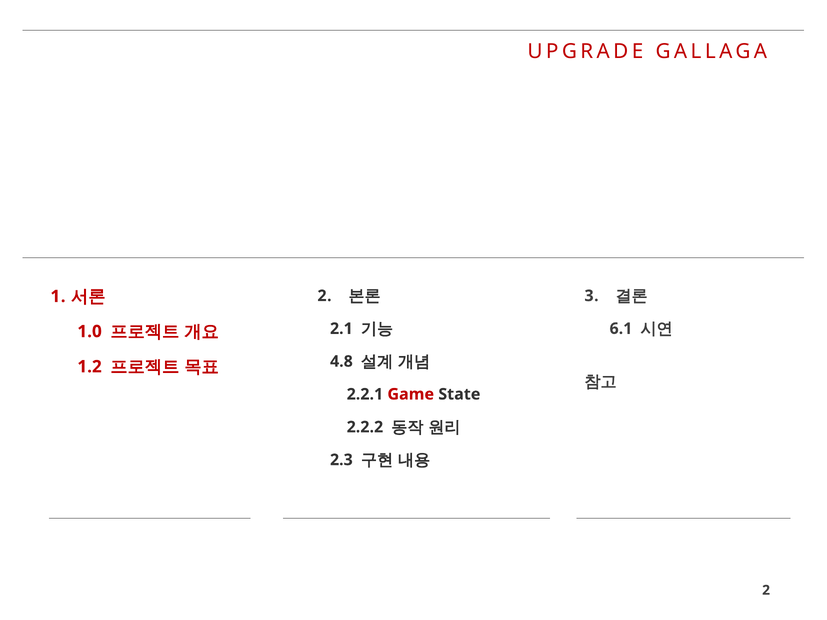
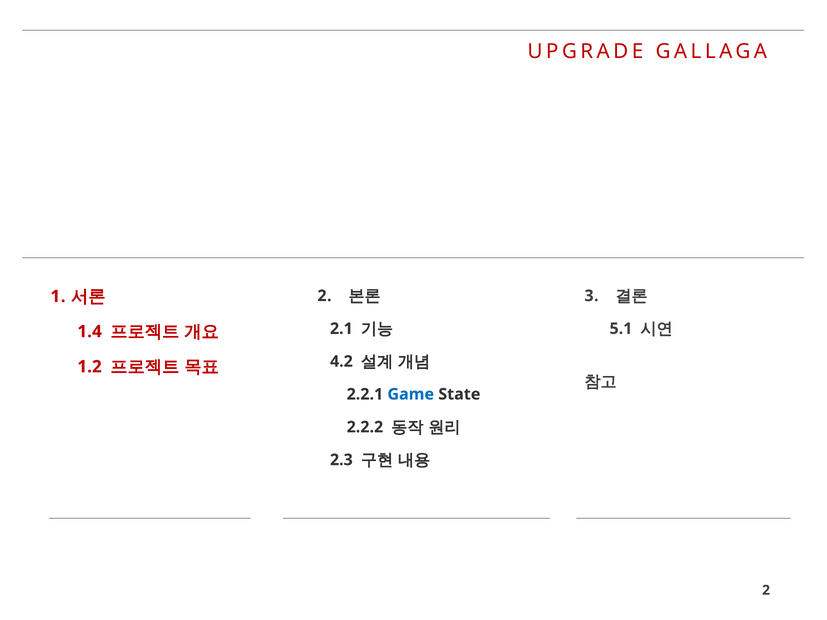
6.1: 6.1 -> 5.1 (621, 329)
1.0: 1.0 -> 1.4 (90, 332)
4.8: 4.8 -> 4.2 (341, 362)
Game colour: red -> blue (411, 394)
